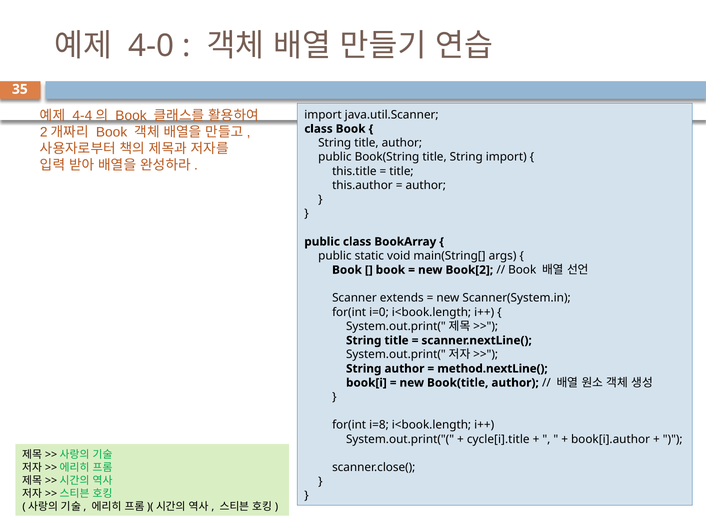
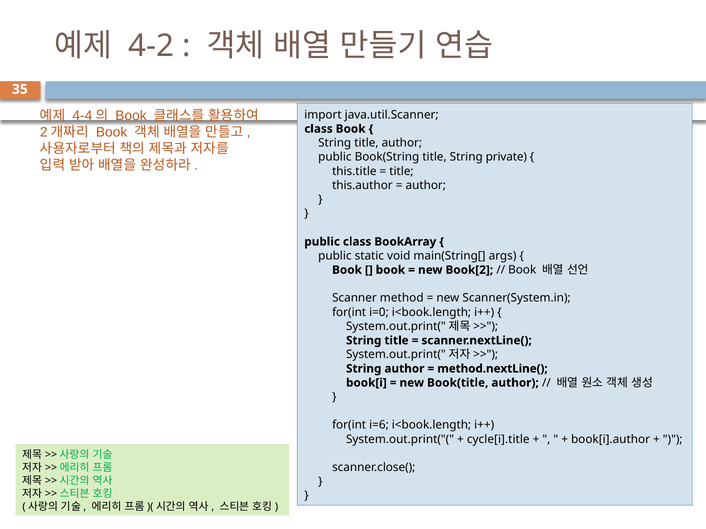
4-0: 4-0 -> 4-2 (151, 46)
String import: import -> private (506, 157)
extends: extends -> method (402, 298)
i=8: i=8 -> i=6 (379, 425)
